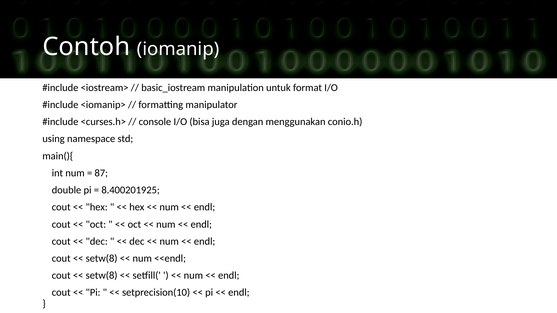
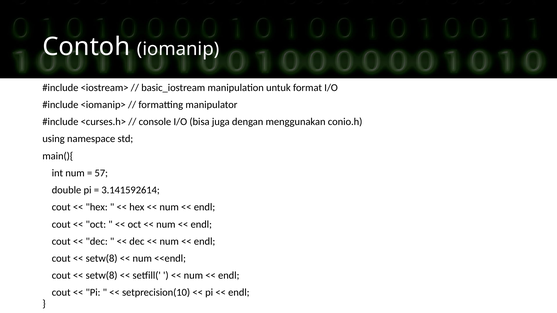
87: 87 -> 57 (101, 173)
8.400201925: 8.400201925 -> 3.141592614 (131, 190)
